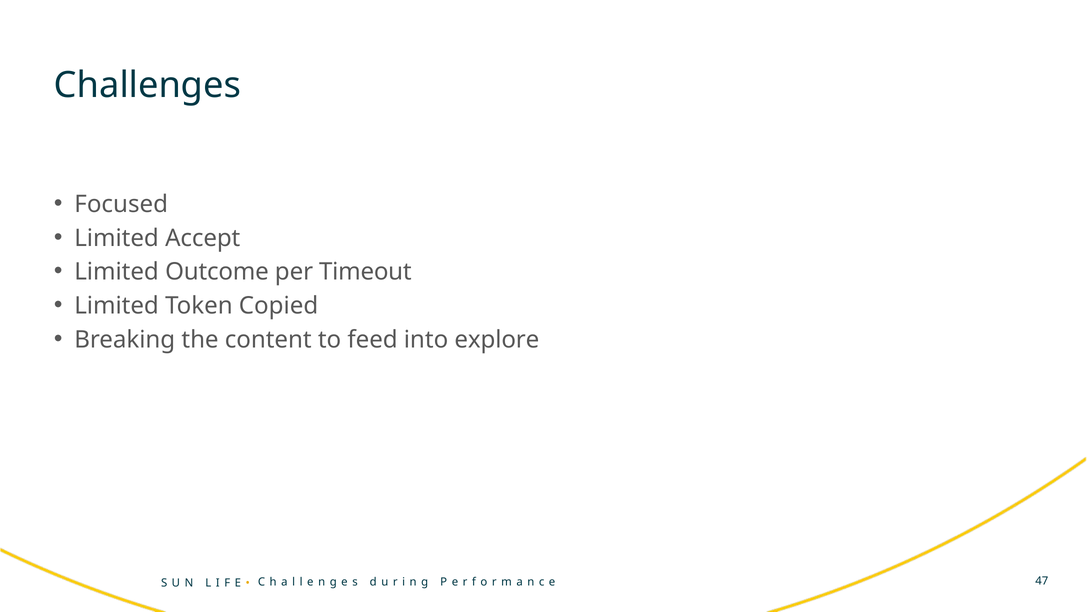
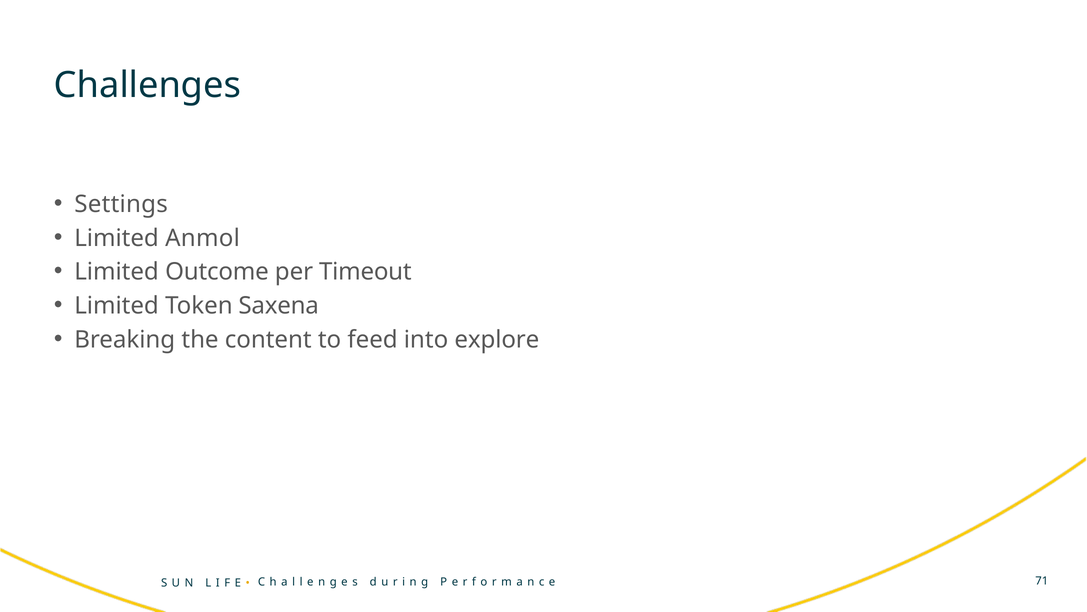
Focused: Focused -> Settings (121, 204)
Accept: Accept -> Anmol (203, 238)
Copied: Copied -> Saxena (279, 305)
47: 47 -> 71 (1042, 581)
